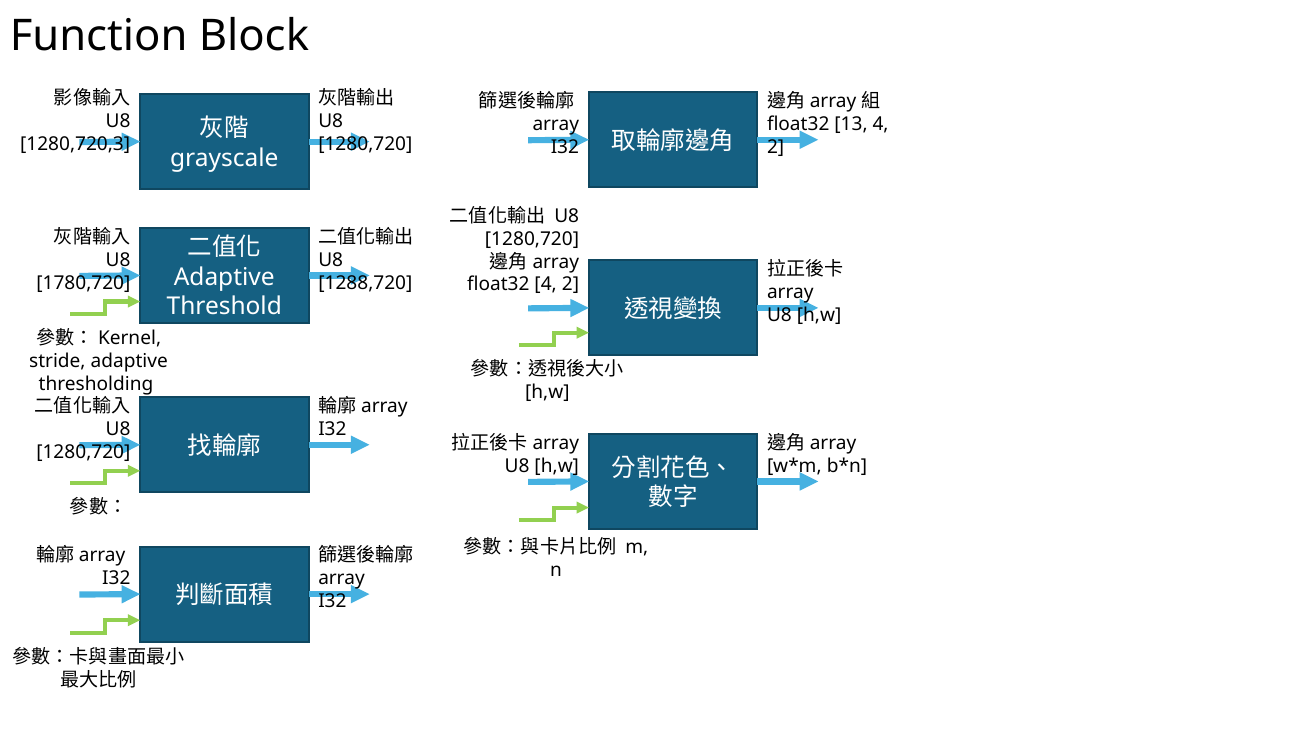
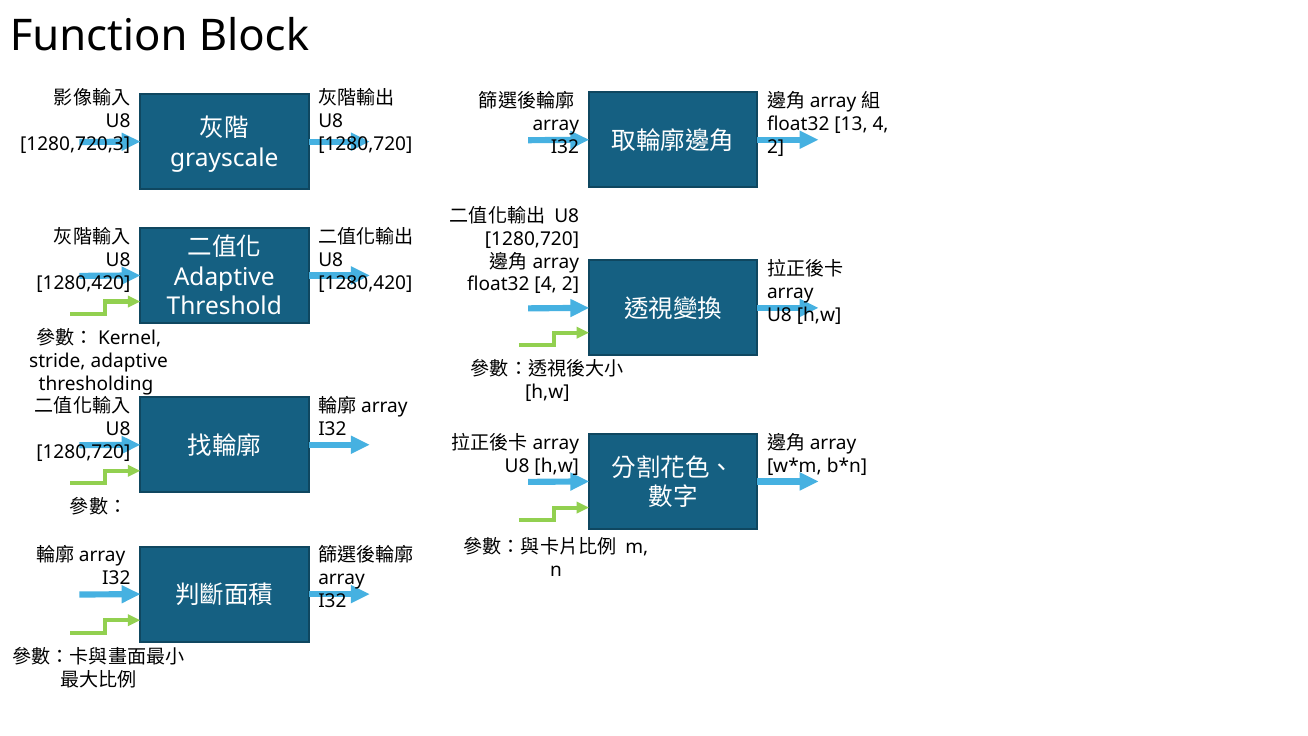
1780,720: 1780,720 -> 1280,420 (83, 283)
1288,720: 1288,720 -> 1280,420 (365, 283)
